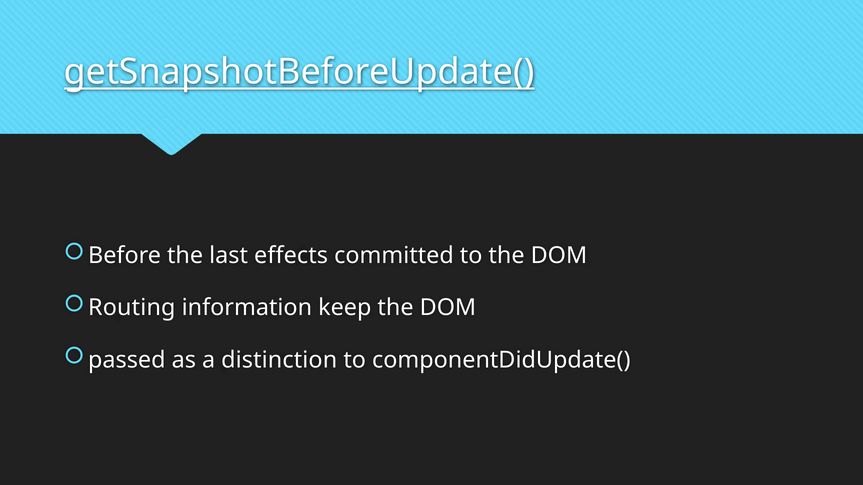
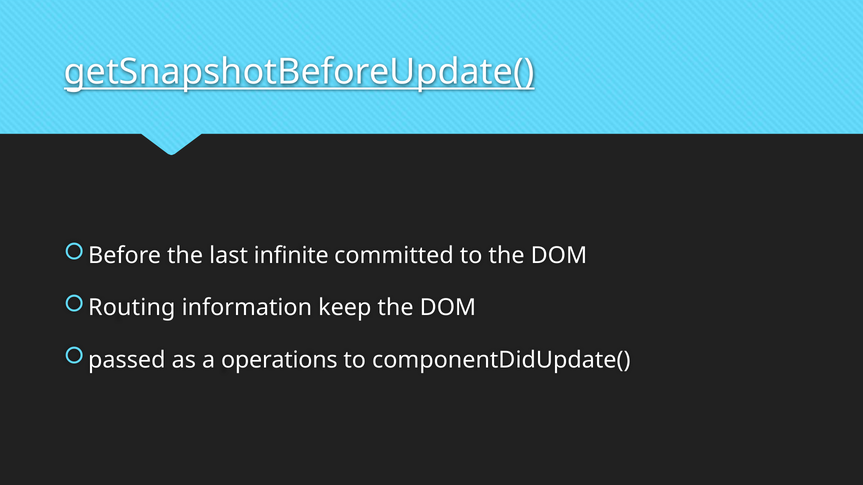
effects: effects -> infinite (291, 256)
distinction: distinction -> operations (279, 360)
